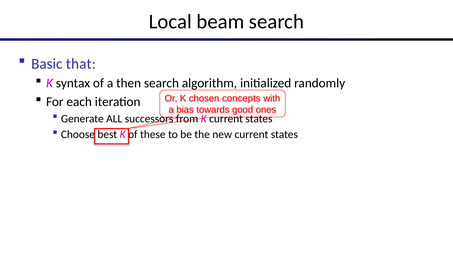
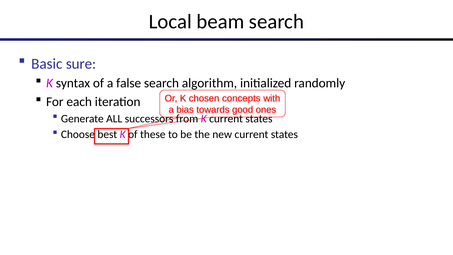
that: that -> sure (81, 64)
then: then -> false (129, 83)
